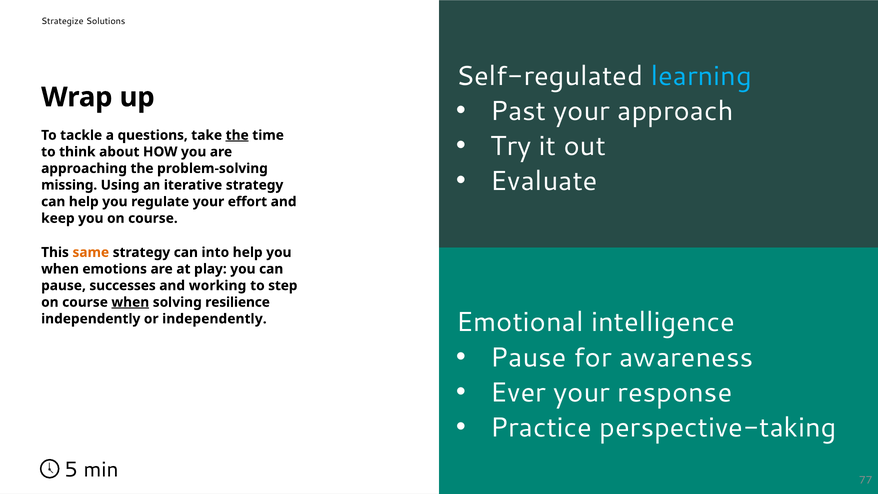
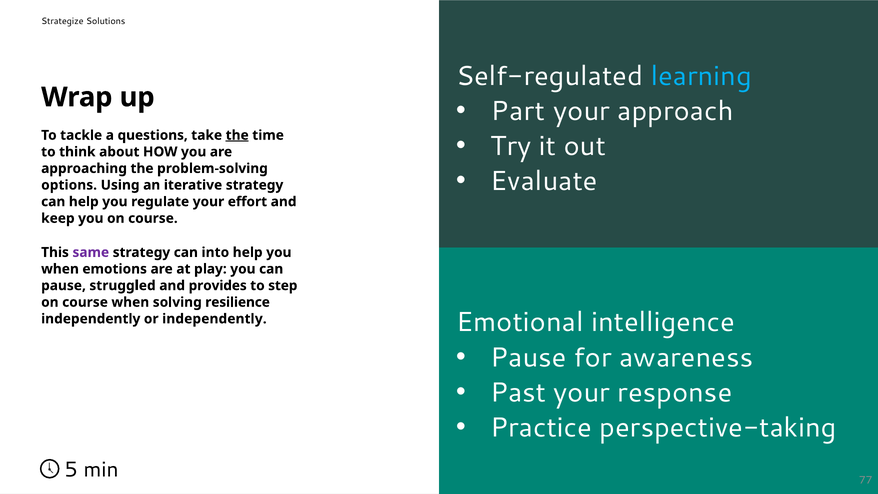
Past: Past -> Part (518, 111)
missing: missing -> options (69, 185)
same colour: orange -> purple (91, 252)
successes: successes -> struggled (123, 286)
working: working -> provides (218, 286)
when underline: present -> none (130, 302)
Ever: Ever -> Past (518, 392)
